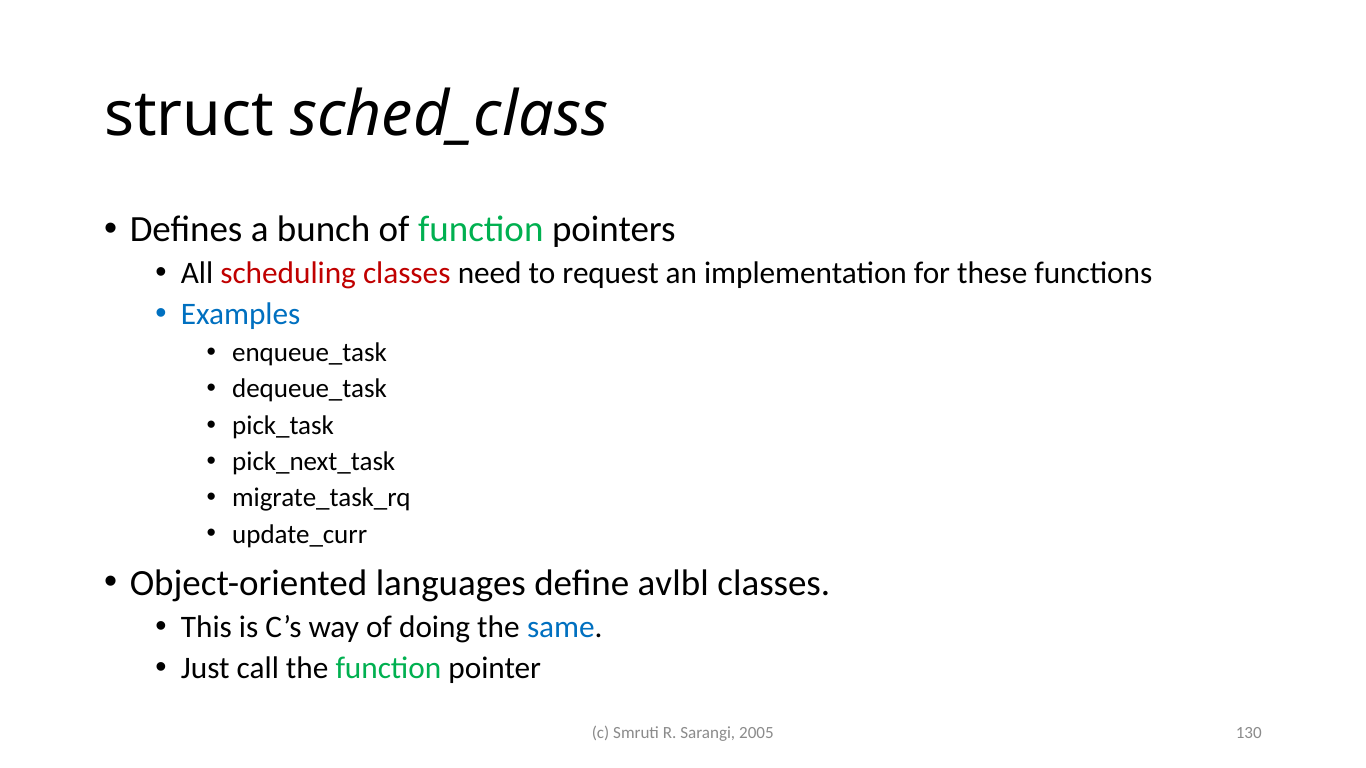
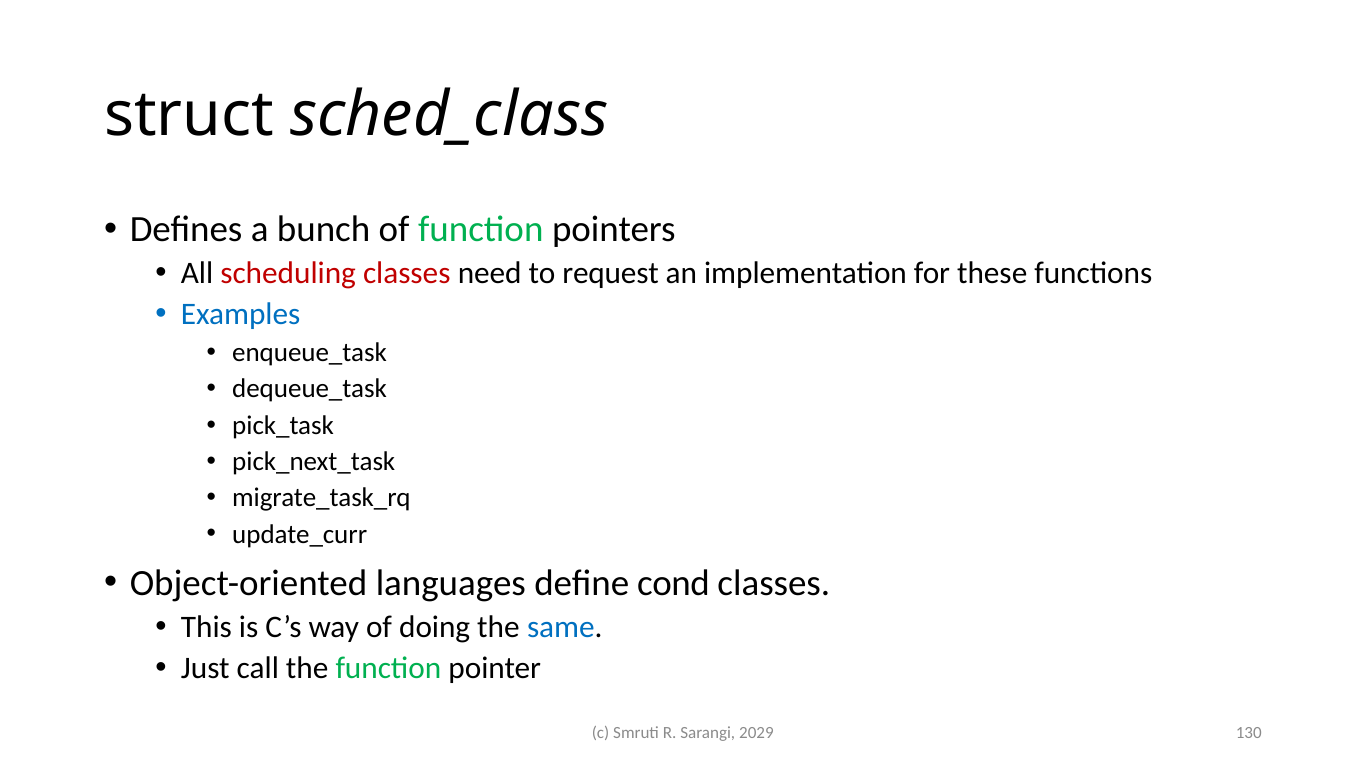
avlbl: avlbl -> cond (674, 583)
2005: 2005 -> 2029 (756, 734)
